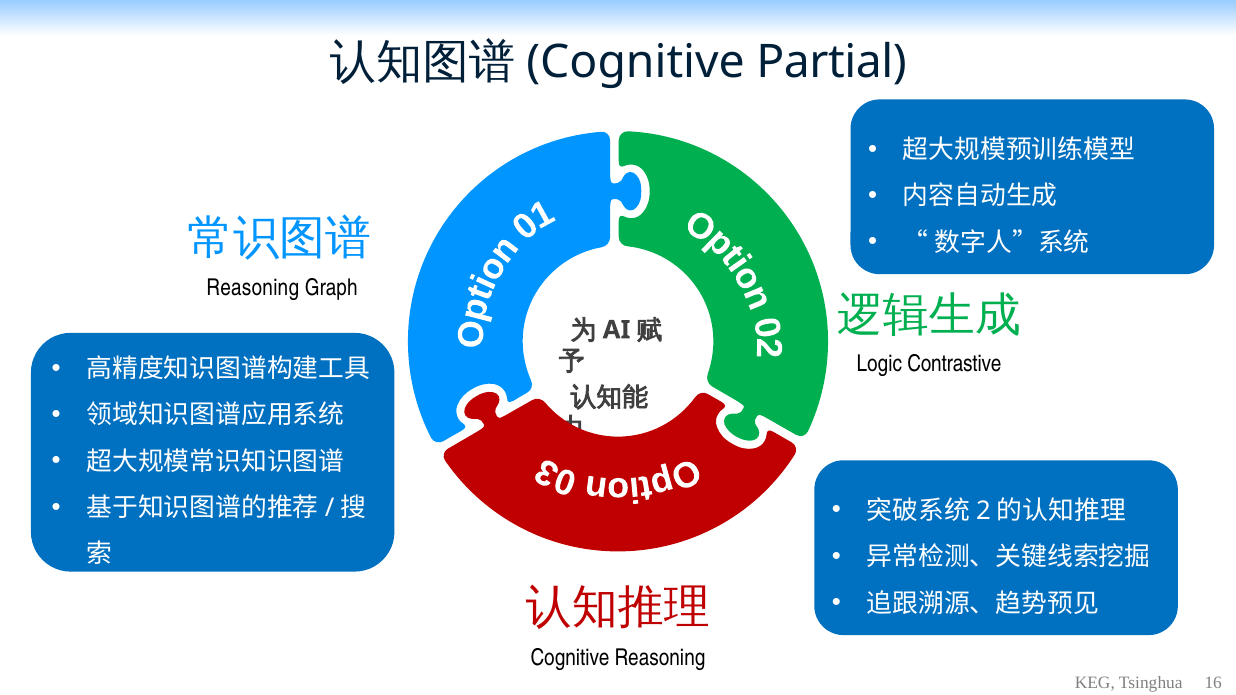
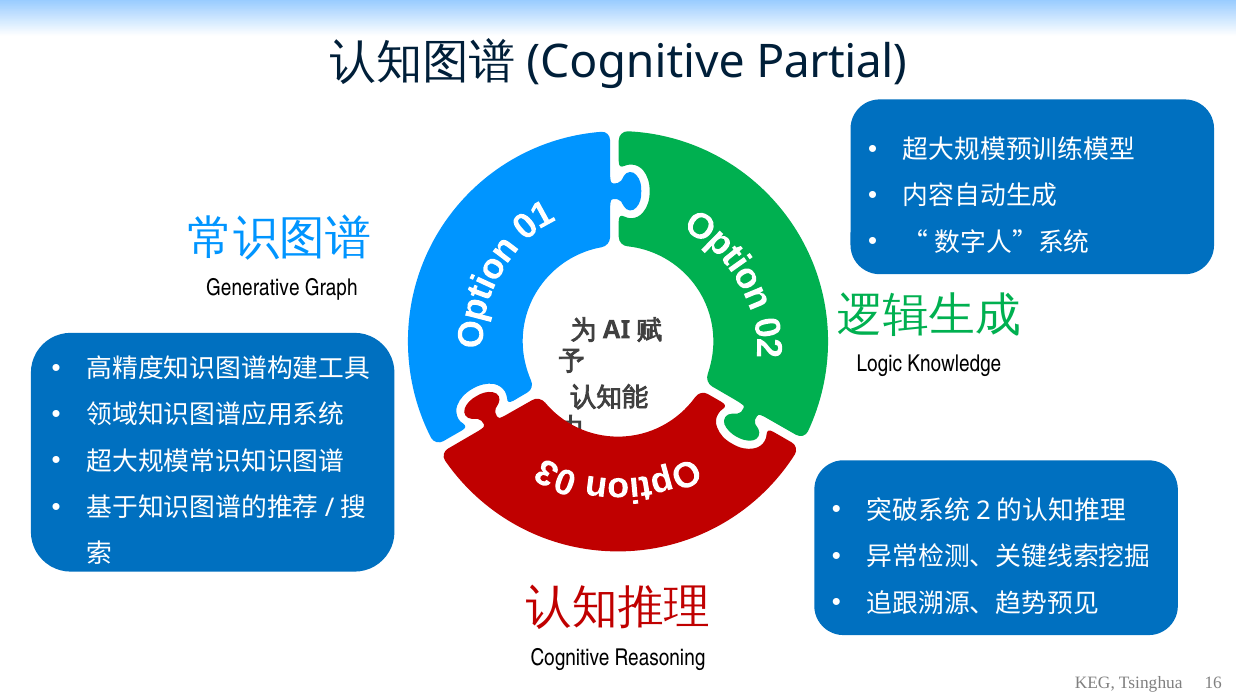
Reasoning: Reasoning -> Generative (253, 288)
Contrastive: Contrastive -> Knowledge (954, 364)
